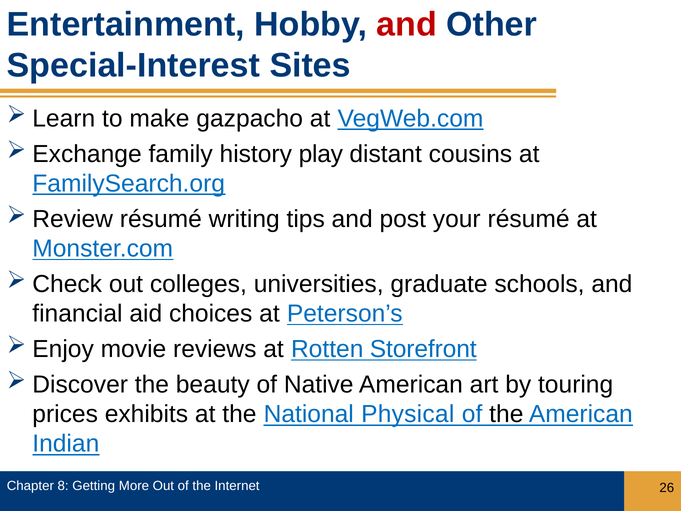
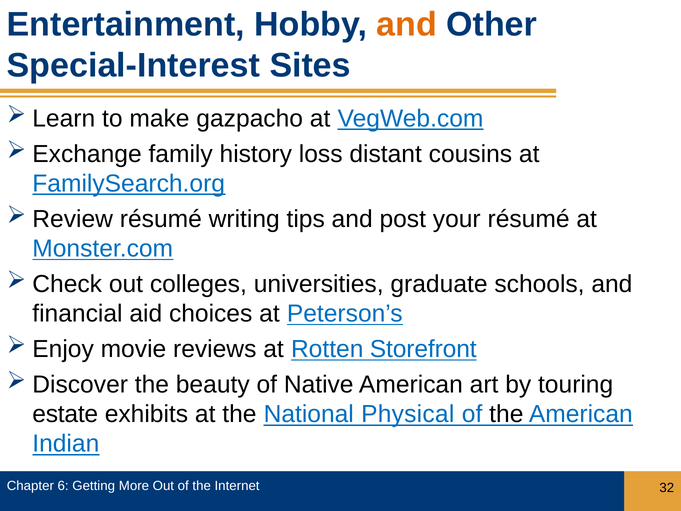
and colour: red -> orange (407, 24)
play: play -> loss (321, 154)
prices: prices -> estate (65, 414)
8: 8 -> 6 (63, 486)
26: 26 -> 32 (667, 488)
